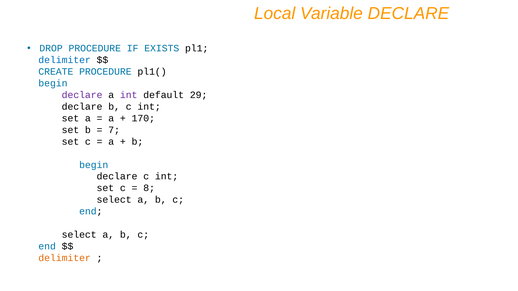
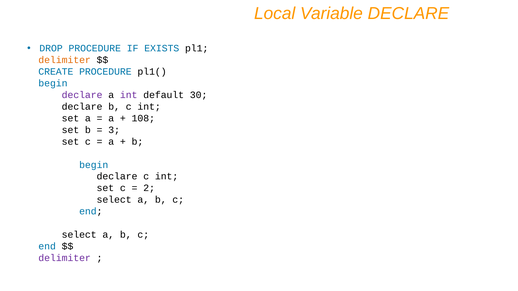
delimiter colour: blue -> orange (65, 60)
29: 29 -> 30 (199, 95)
170: 170 -> 108 (143, 118)
7: 7 -> 3 (114, 130)
8: 8 -> 2 (149, 188)
delimiter colour: orange -> purple (65, 258)
